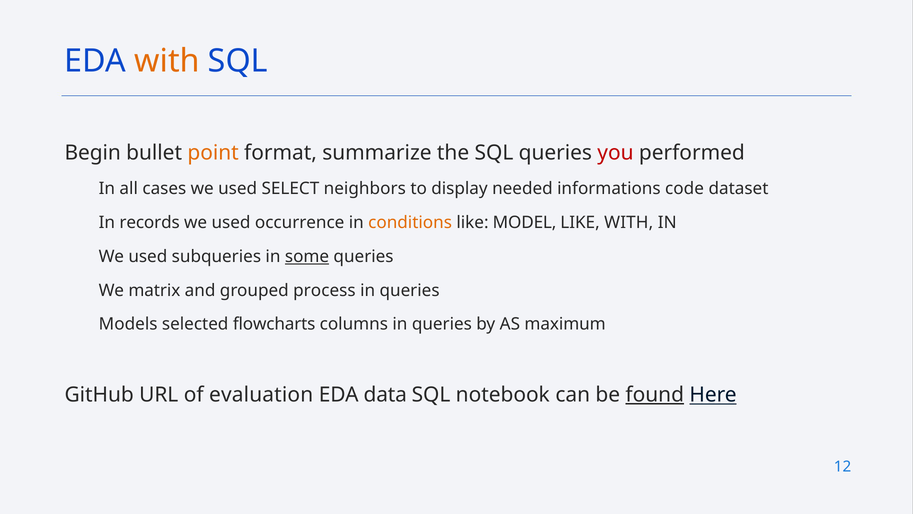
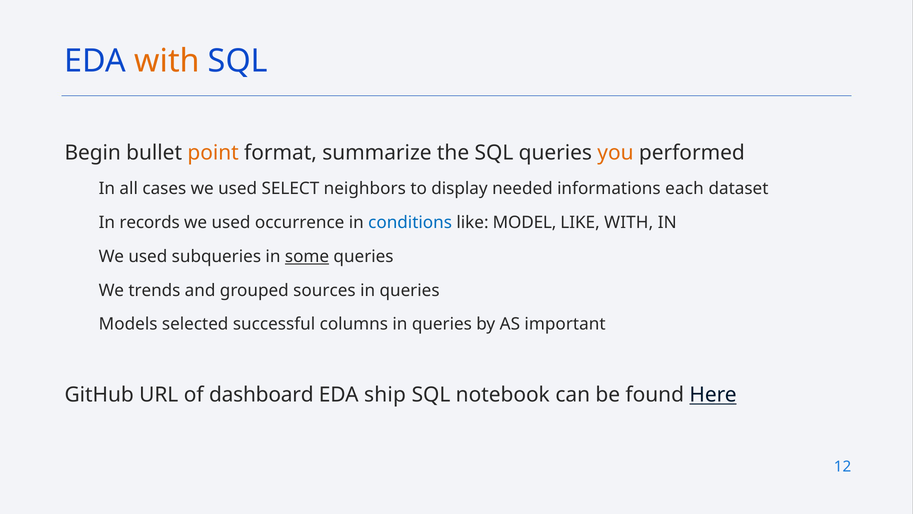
you colour: red -> orange (615, 153)
code: code -> each (684, 189)
conditions colour: orange -> blue (410, 222)
matrix: matrix -> trends (154, 290)
process: process -> sources (324, 290)
flowcharts: flowcharts -> successful (274, 324)
maximum: maximum -> important (565, 324)
evaluation: evaluation -> dashboard (261, 394)
data: data -> ship (385, 394)
found underline: present -> none (655, 394)
